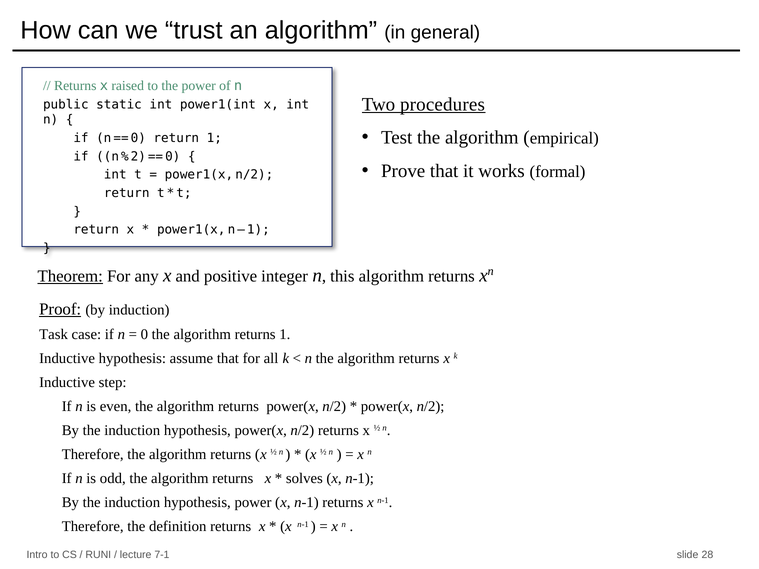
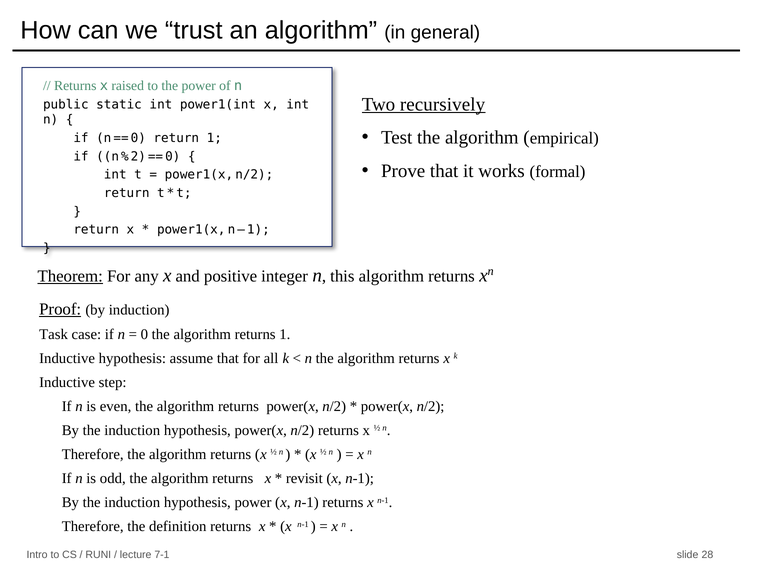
procedures: procedures -> recursively (443, 104)
solves: solves -> revisit (304, 479)
